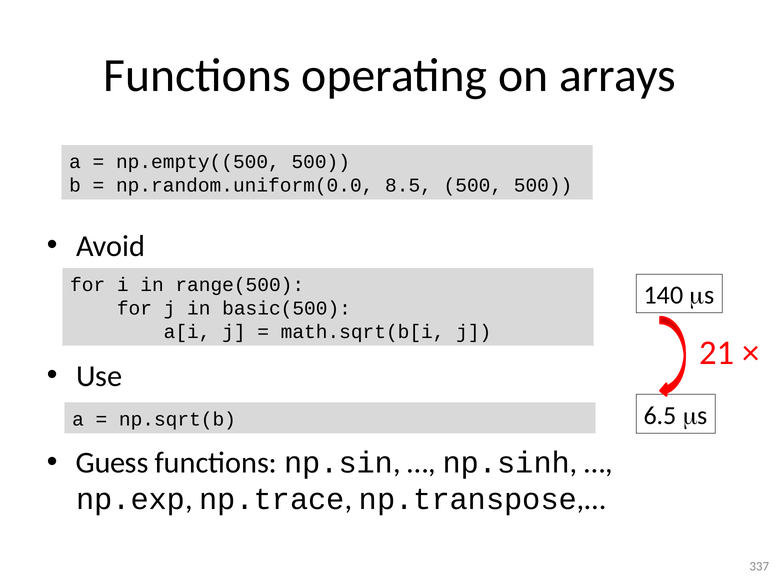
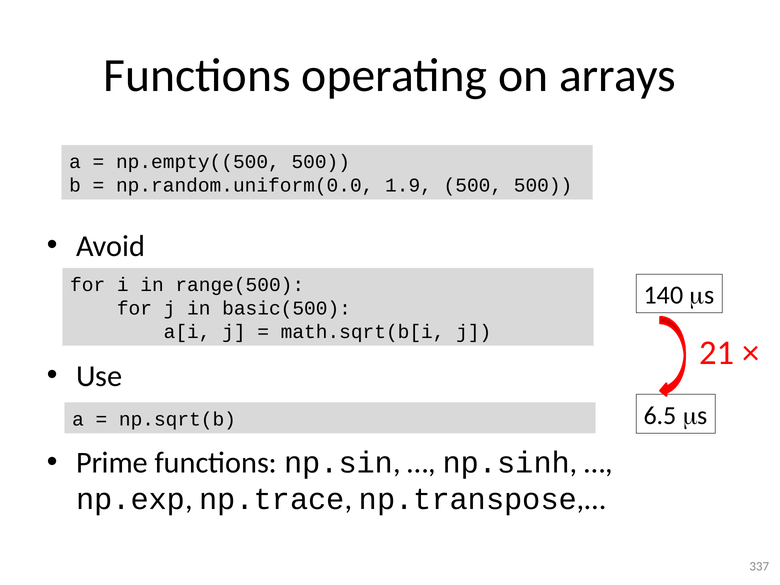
8.5: 8.5 -> 1.9 (409, 185)
Guess: Guess -> Prime (112, 463)
